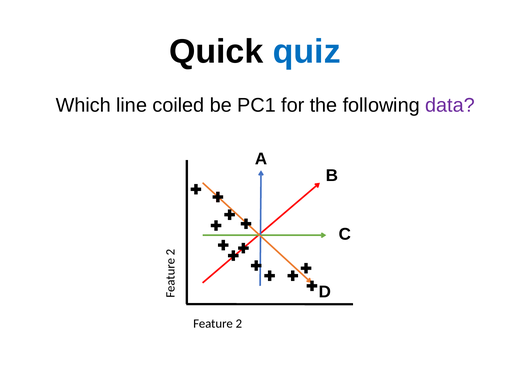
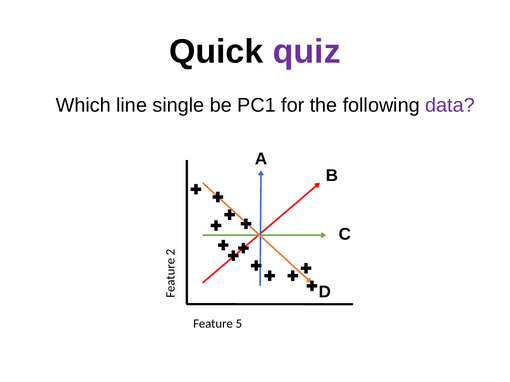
quiz colour: blue -> purple (307, 52)
coiled: coiled -> single (178, 106)
Feature 2: 2 -> 5 (239, 324)
